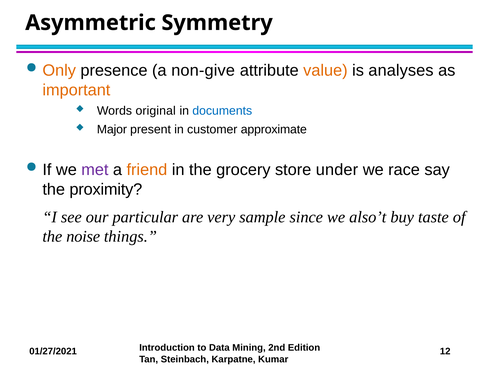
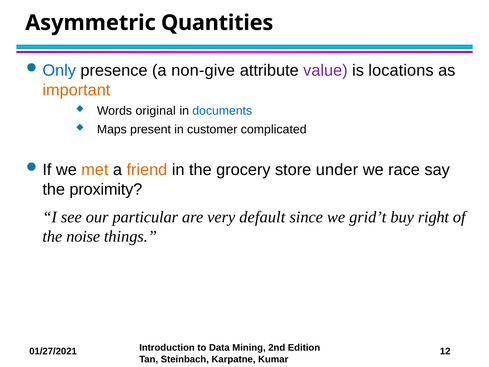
Symmetry: Symmetry -> Quantities (217, 23)
Only colour: orange -> blue (59, 70)
value colour: orange -> purple (325, 70)
analyses: analyses -> locations (401, 70)
Major: Major -> Maps (112, 129)
approximate: approximate -> complicated (274, 129)
met colour: purple -> orange (95, 170)
sample: sample -> default (262, 217)
also’t: also’t -> grid’t (368, 217)
taste: taste -> right (433, 217)
